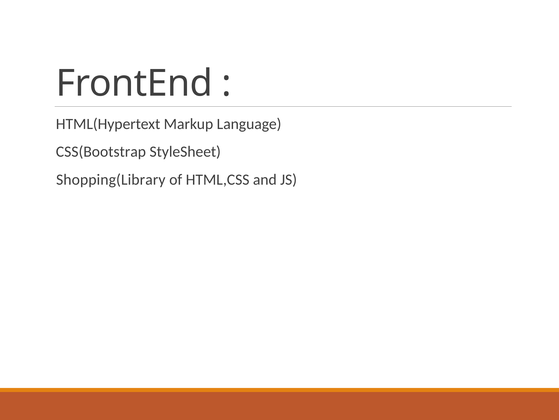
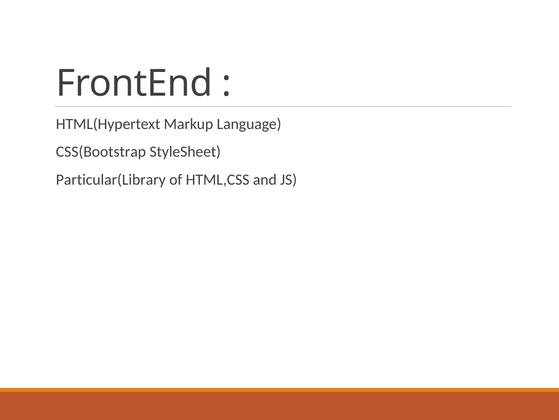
Shopping(Library: Shopping(Library -> Particular(Library (111, 179)
